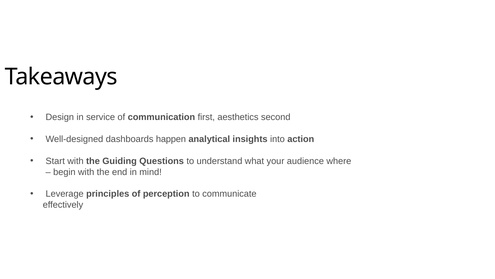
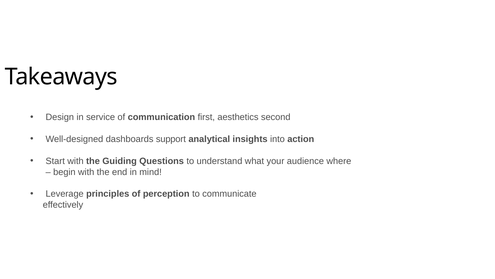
happen: happen -> support (171, 139)
